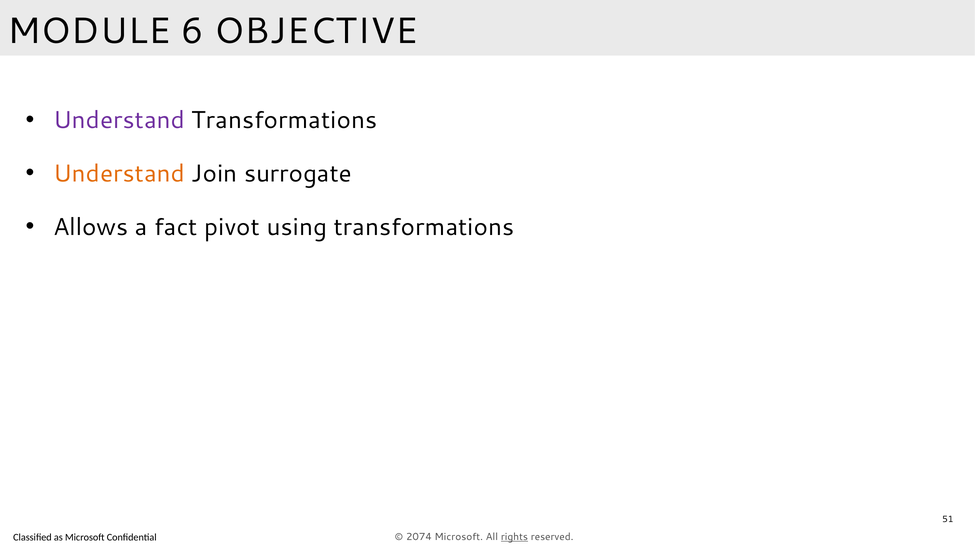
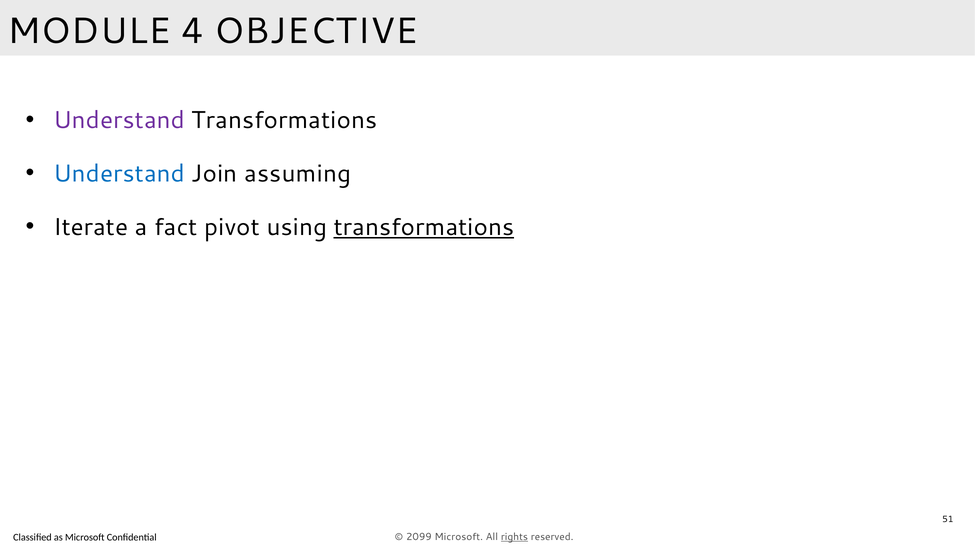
6: 6 -> 4 (193, 31)
Understand colour: orange -> blue (119, 174)
surrogate: surrogate -> assuming (298, 174)
Allows: Allows -> Iterate (91, 227)
transformations underline: none -> present (424, 227)
2074: 2074 -> 2099 (419, 537)
